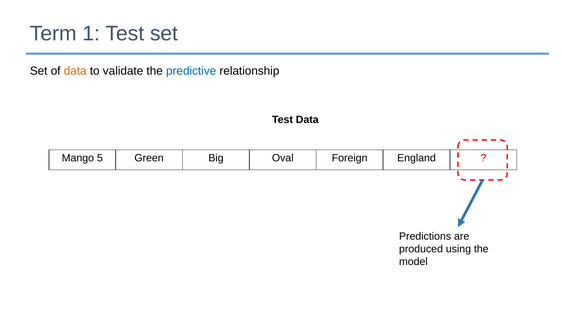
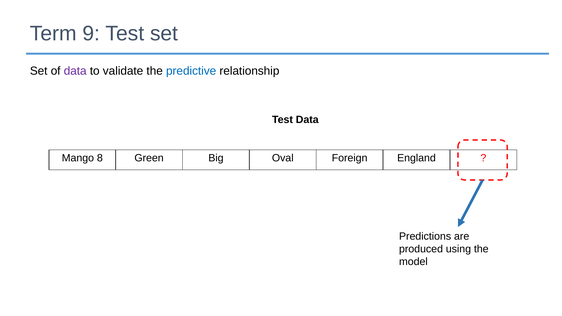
1: 1 -> 9 (91, 33)
data colour: orange -> purple (75, 71)
5: 5 -> 8 (100, 158)
